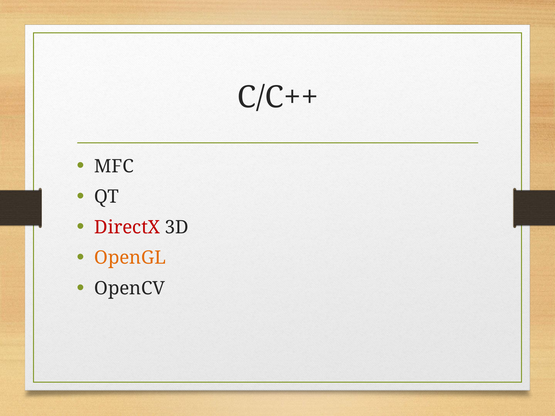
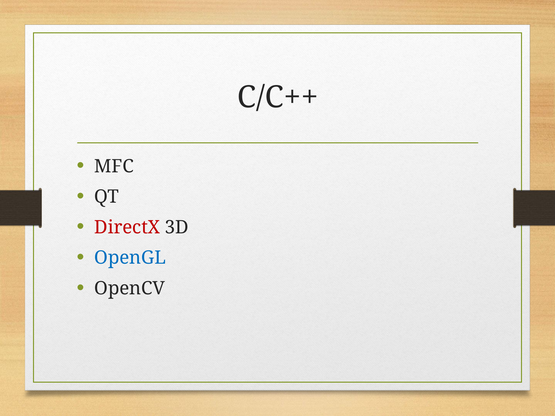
OpenGL colour: orange -> blue (130, 258)
